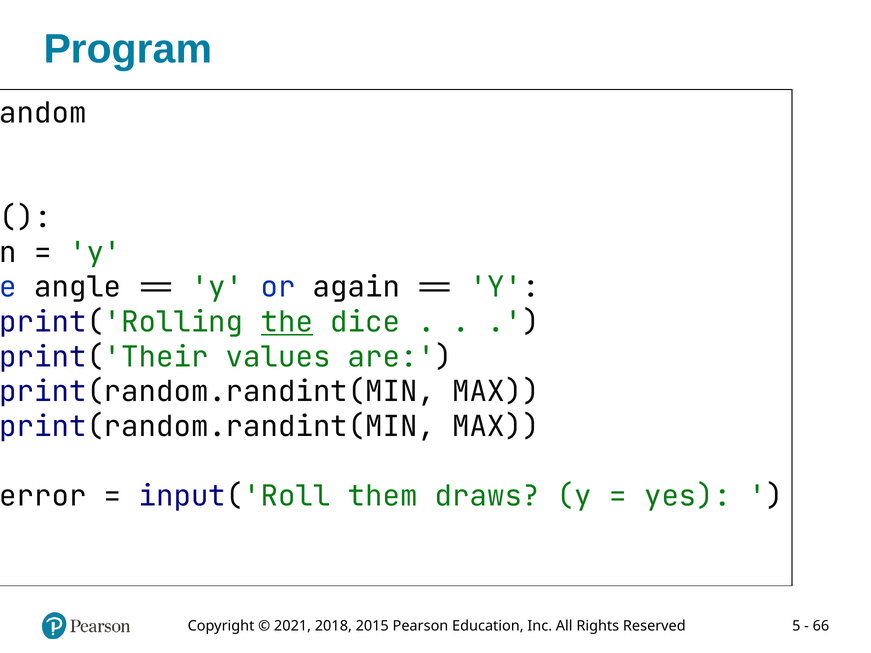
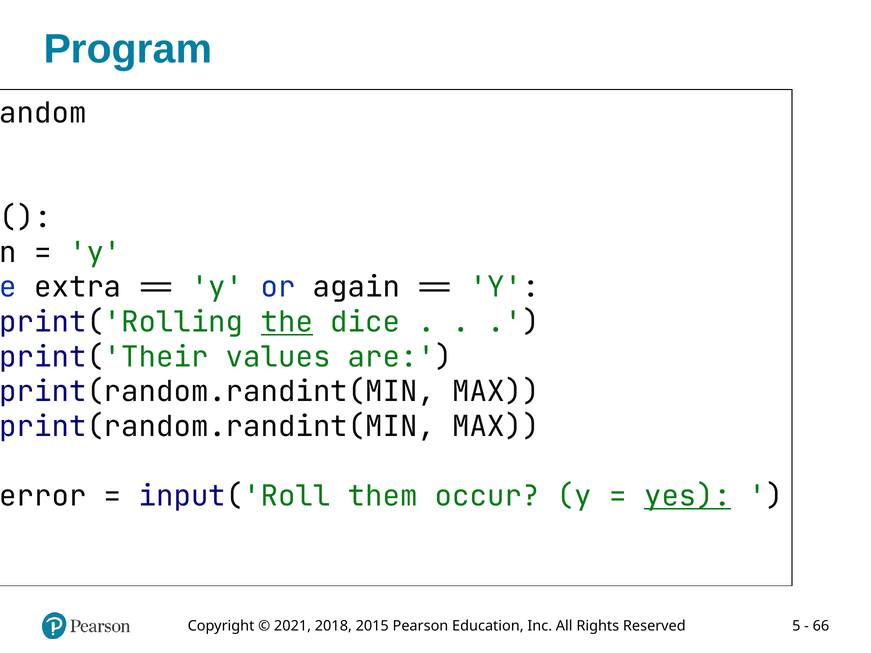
angle: angle -> extra (78, 288)
draws: draws -> occur (487, 497)
yes underline: none -> present (688, 497)
